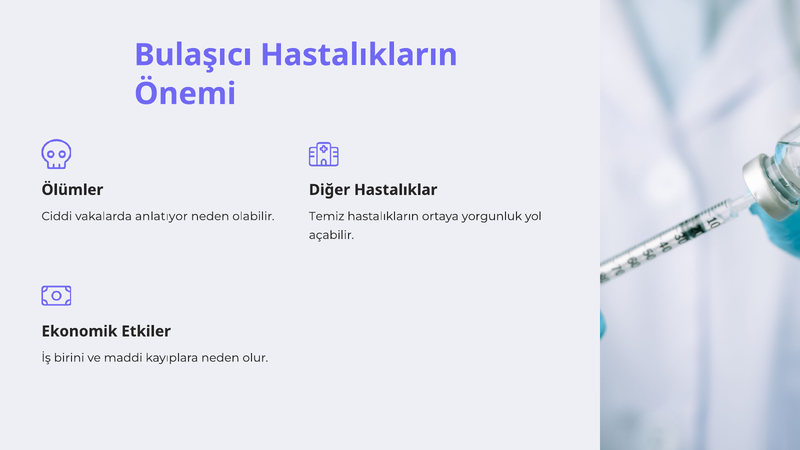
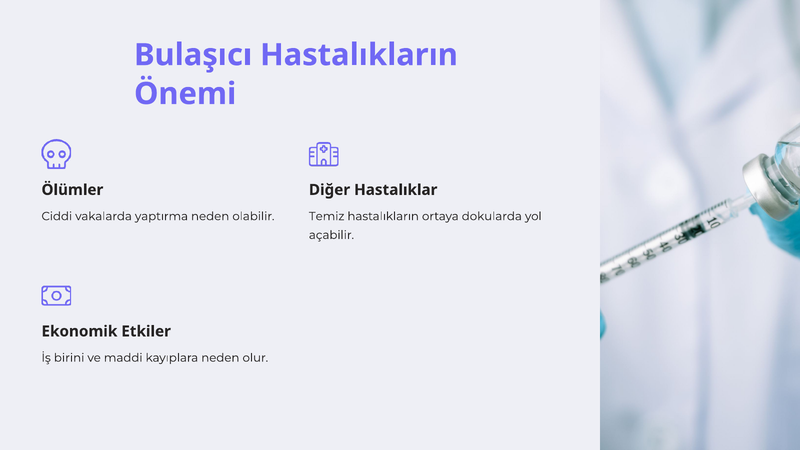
anlatıyor: anlatıyor -> yaptırma (161, 216)
yorgunluk: yorgunluk -> dokularda (492, 216)
